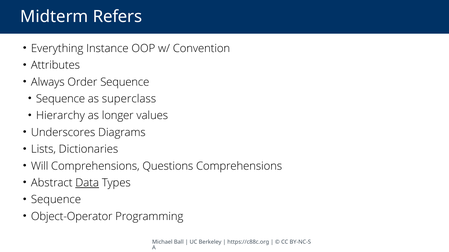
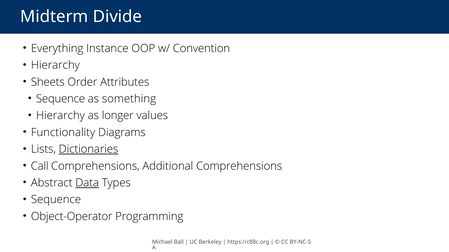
Refers: Refers -> Divide (117, 17)
Attributes: Attributes -> Hierarchy (55, 65)
Always: Always -> Sheets (48, 82)
Order Sequence: Sequence -> Attributes (125, 82)
superclass: superclass -> something (129, 99)
Underscores: Underscores -> Functionality (63, 133)
Dictionaries underline: none -> present (88, 150)
Will: Will -> Call (40, 166)
Questions: Questions -> Additional (168, 166)
